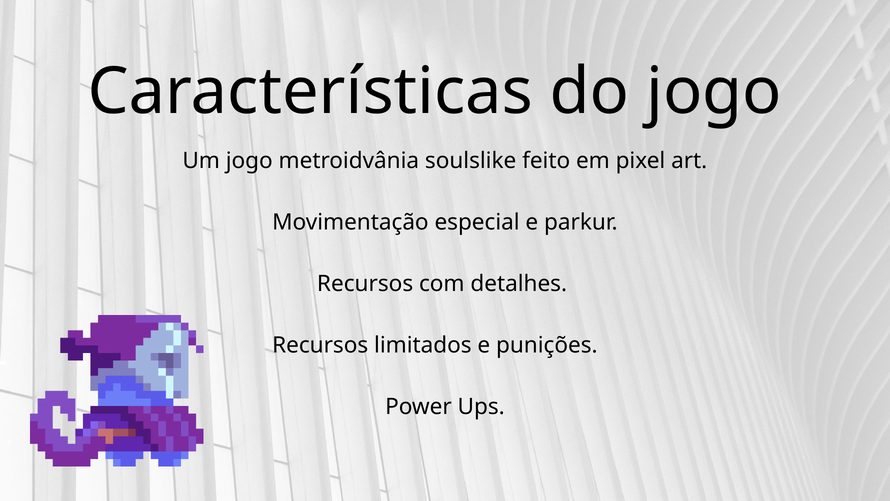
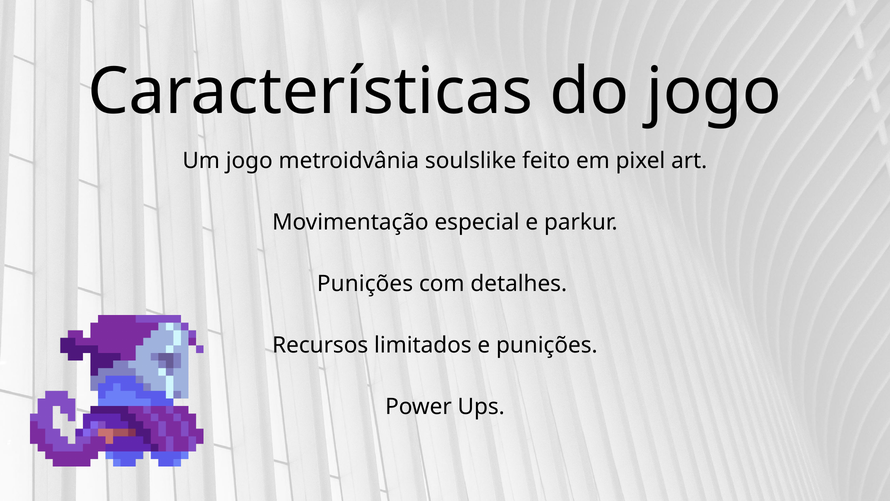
Recursos: Recursos -> Punições (365, 284)
